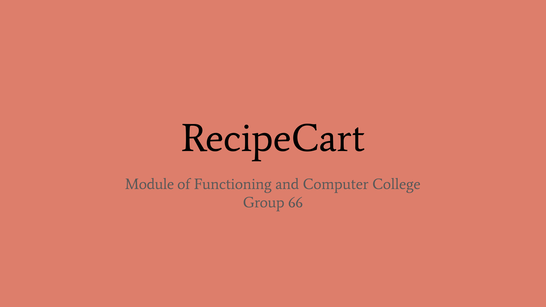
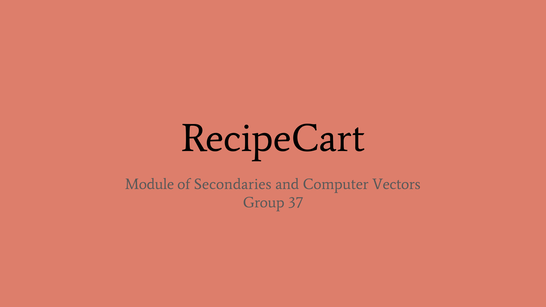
Functioning: Functioning -> Secondaries (233, 184)
College: College -> Vectors (396, 184)
66: 66 -> 37 (296, 203)
